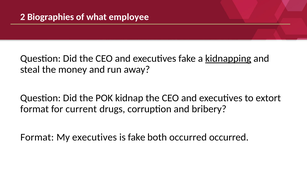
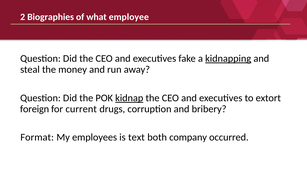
kidnap underline: none -> present (129, 98)
format: format -> foreign (35, 109)
My executives: executives -> employees (95, 138)
is fake: fake -> text (136, 138)
both occurred: occurred -> company (188, 138)
